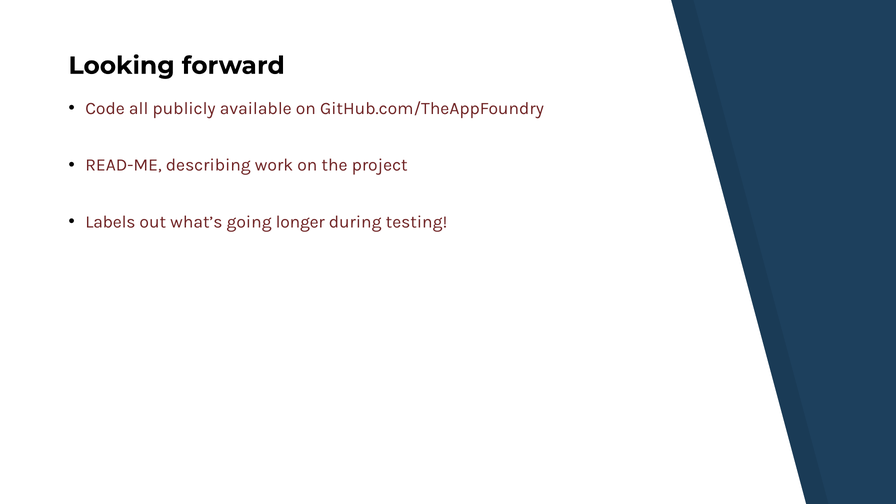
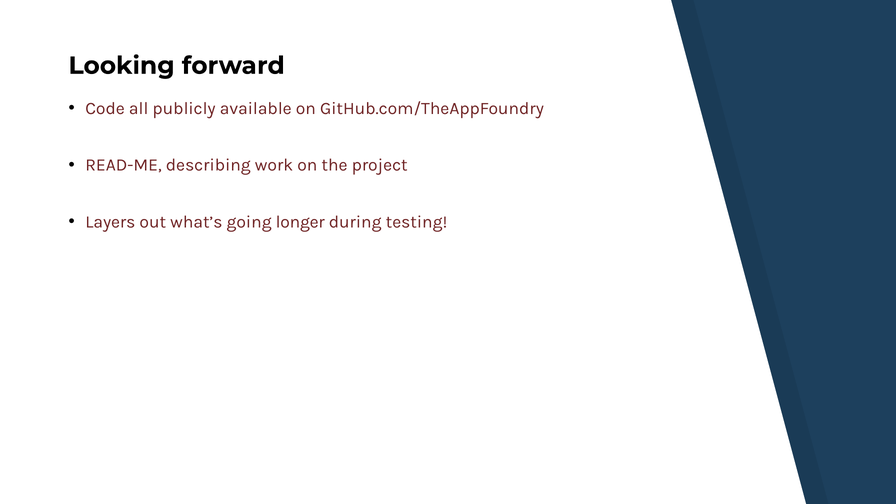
Labels: Labels -> Layers (110, 222)
